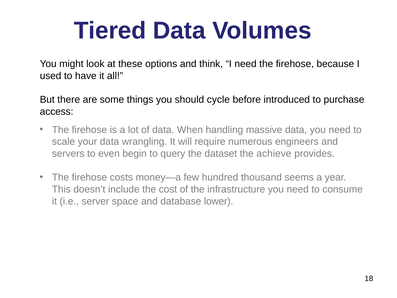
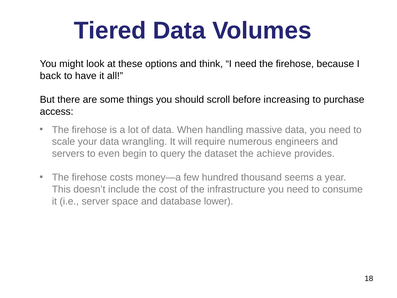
used: used -> back (51, 76)
cycle: cycle -> scroll (218, 100)
introduced: introduced -> increasing (287, 100)
